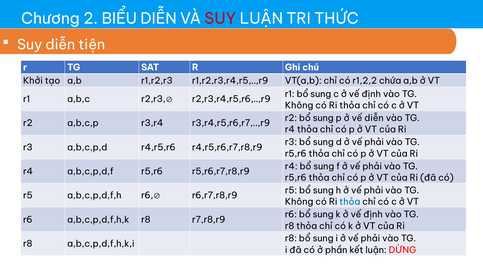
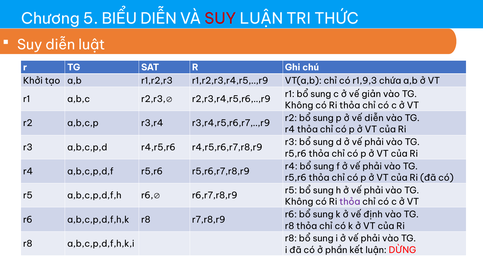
2: 2 -> 5 (91, 19)
tiện: tiện -> luật (92, 45)
r1,2,2: r1,2,2 -> r1,9,3 (365, 81)
c ở vế định: định -> giản (371, 94)
thỏa colour: blue -> purple (350, 202)
